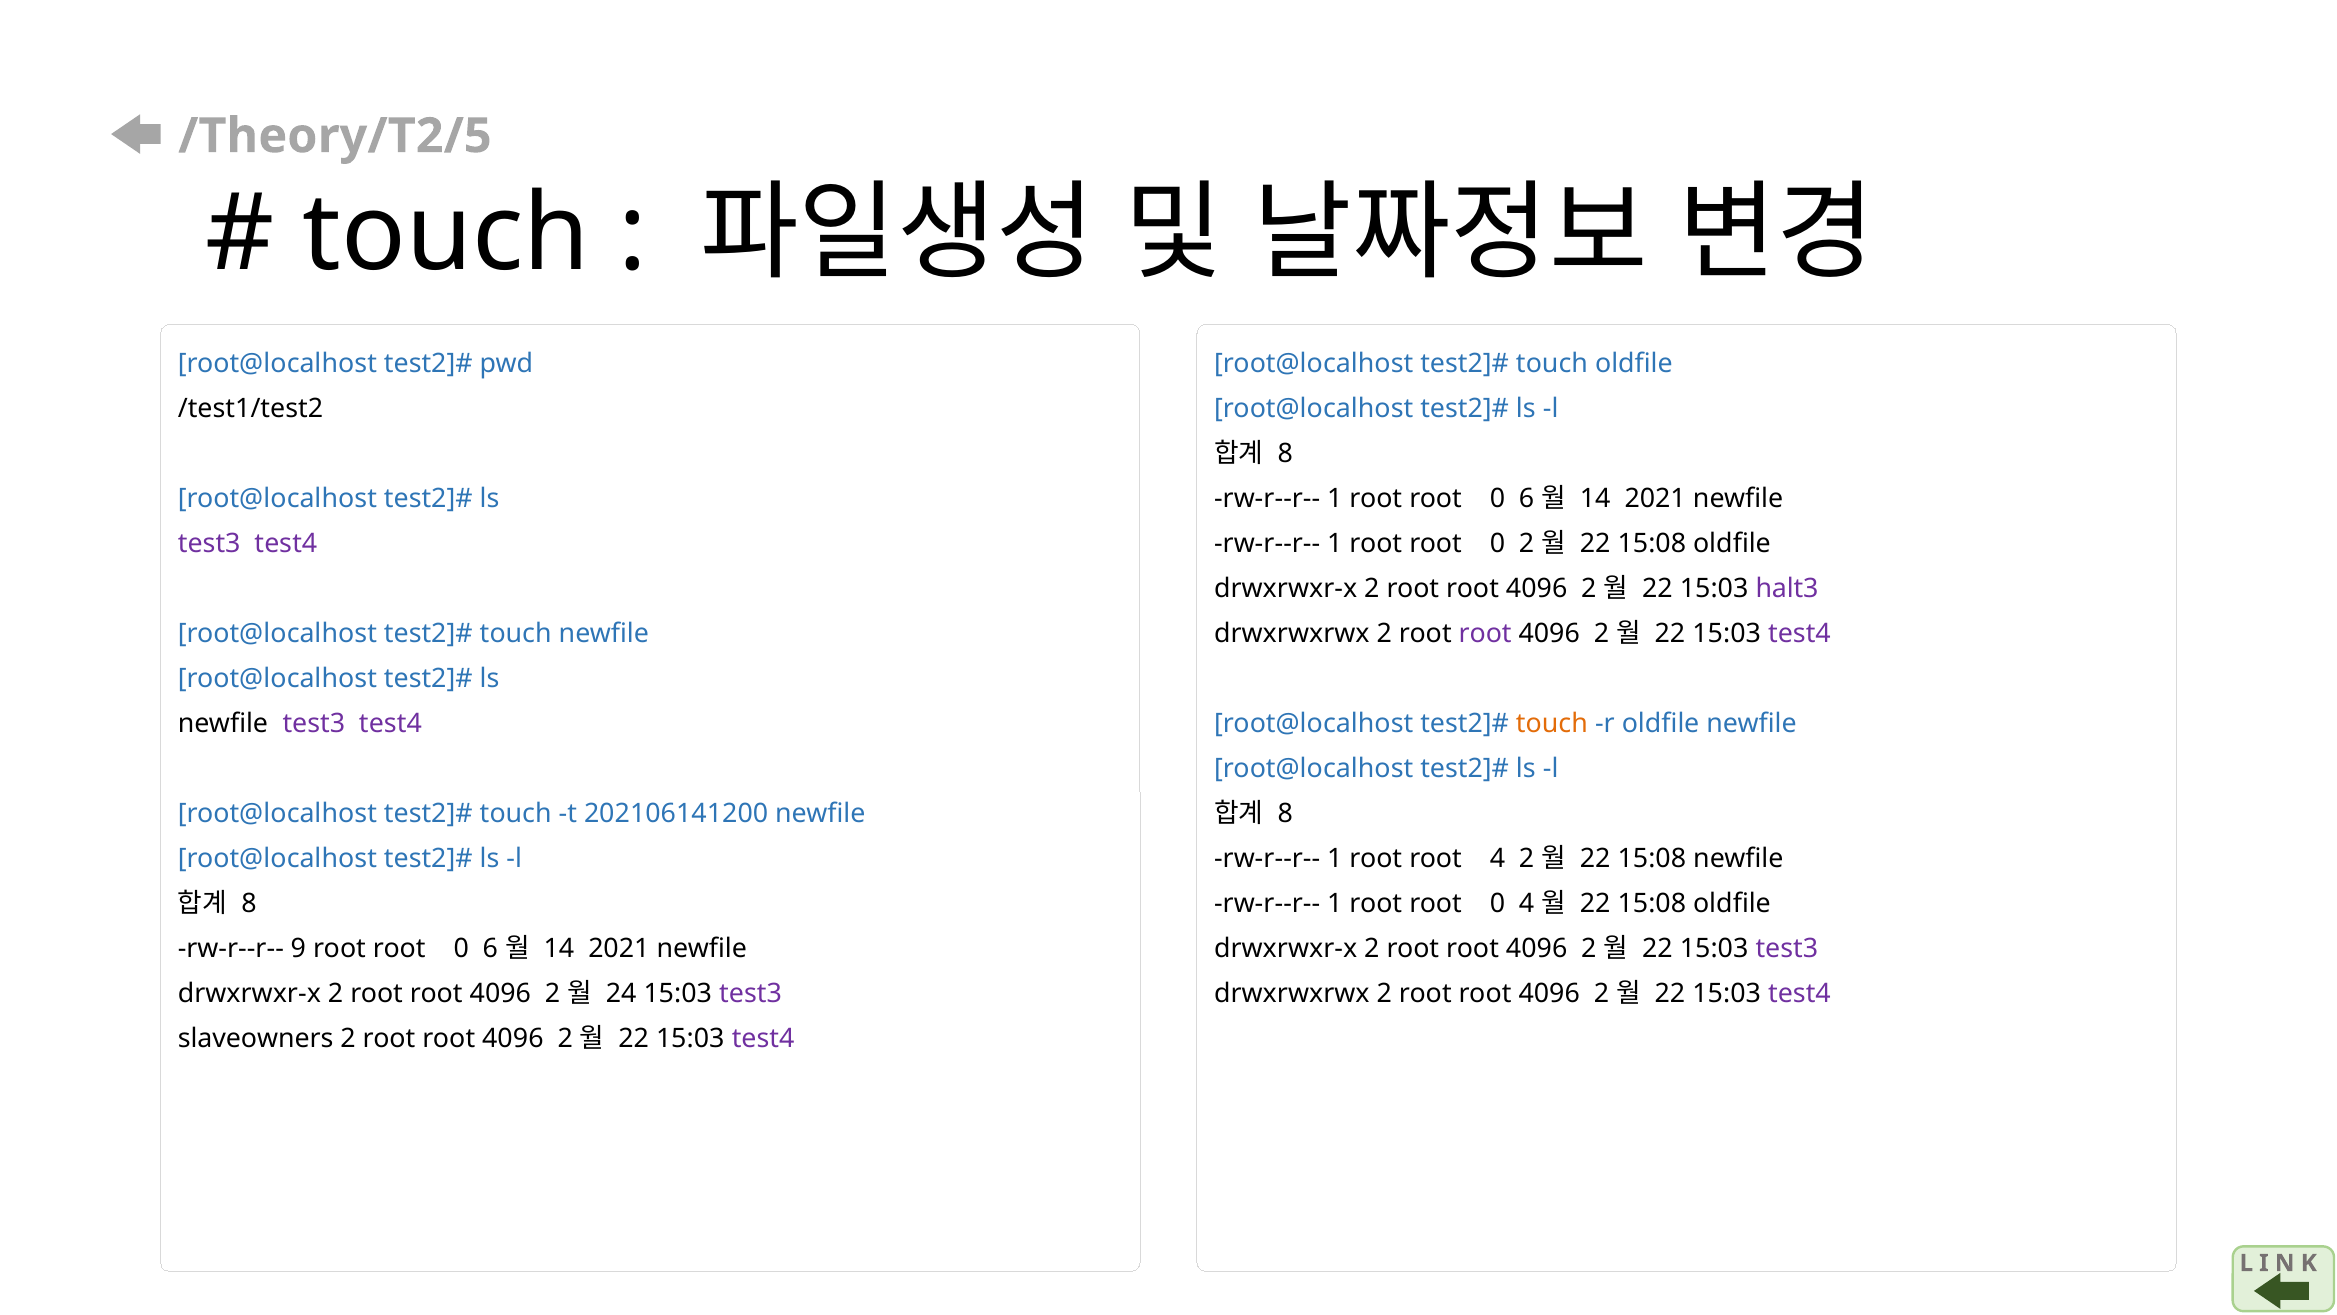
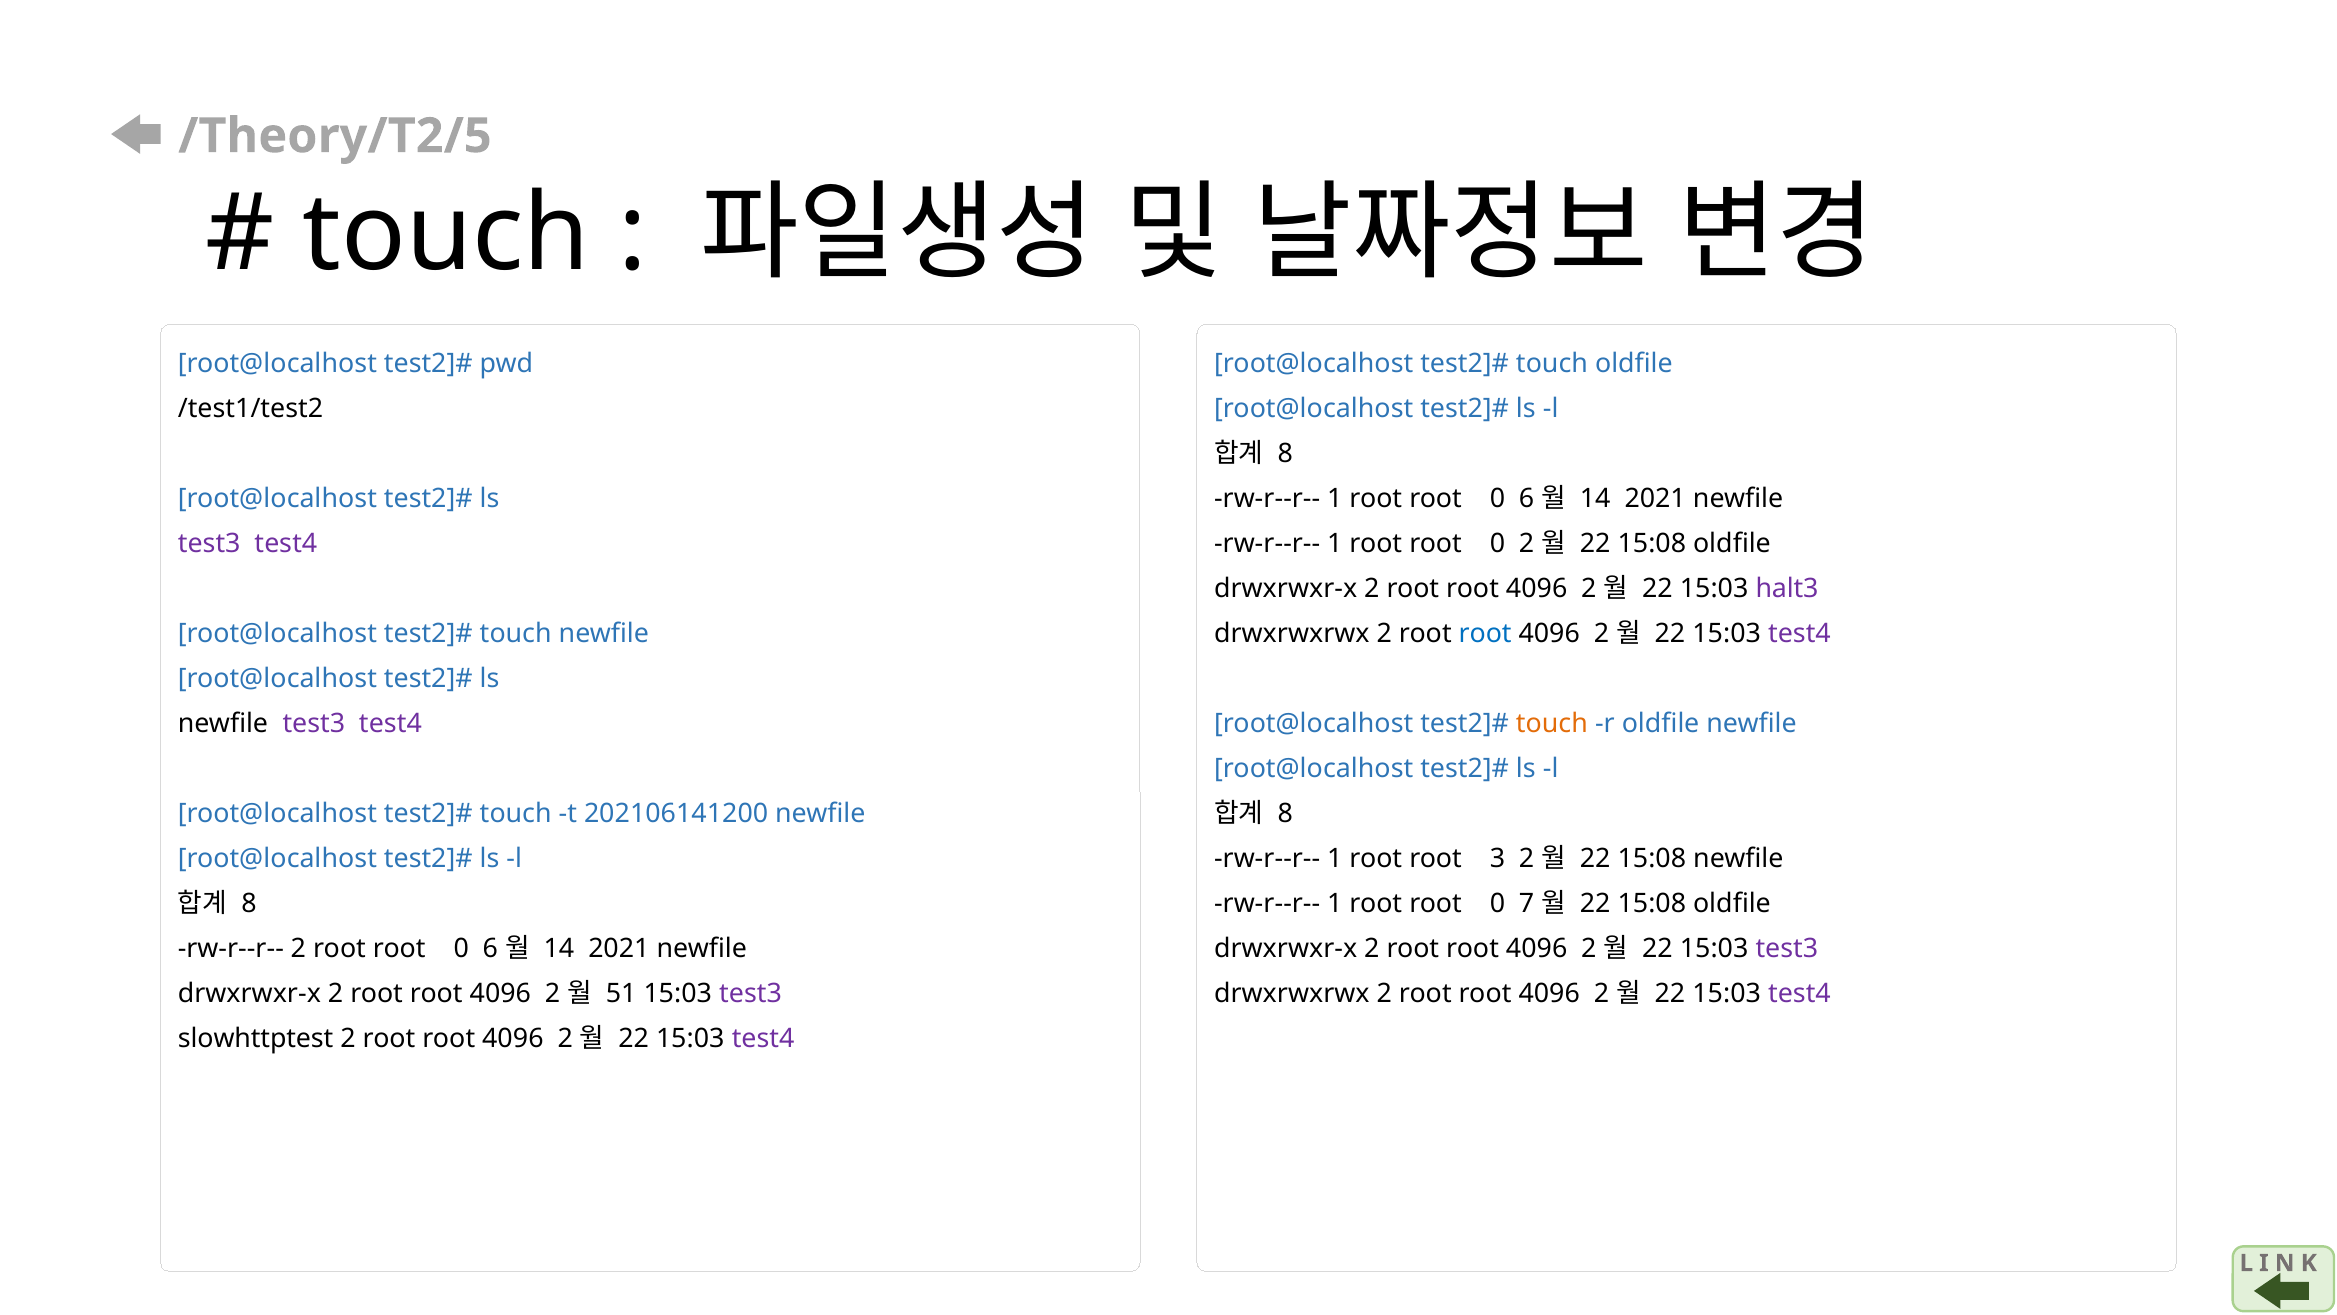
root colour: purple -> blue (1485, 633)
root 4: 4 -> 3 (1498, 858)
0 4: 4 -> 7 (1527, 903)
rw-r--r-- 9: 9 -> 2 (298, 948)
24: 24 -> 51 (621, 993)
slaveowners: slaveowners -> slowhttptest (256, 1038)
